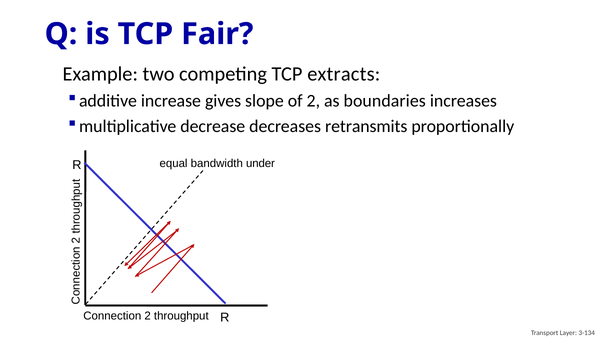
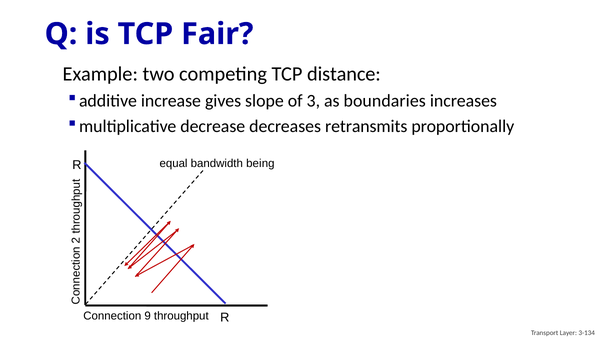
extracts: extracts -> distance (344, 74)
of 2: 2 -> 3 (313, 101)
under: under -> being (260, 163)
Connection 2: 2 -> 9 (148, 316)
